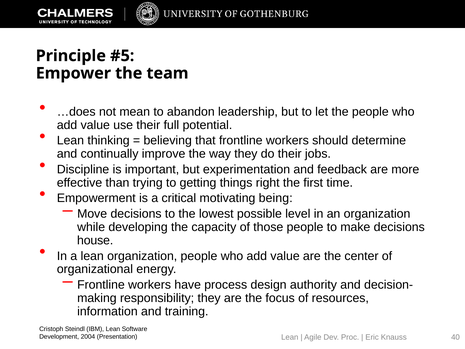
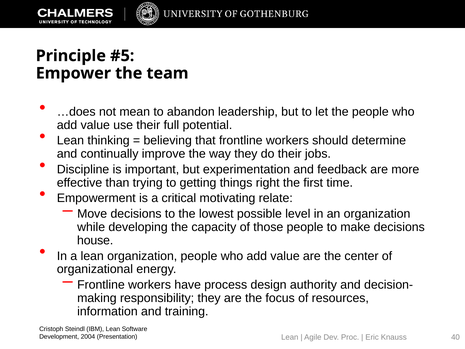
being: being -> relate (276, 198)
